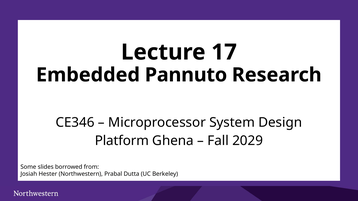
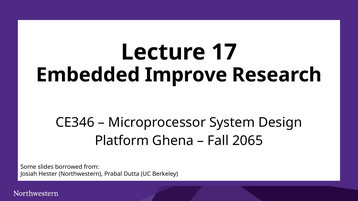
Pannuto: Pannuto -> Improve (186, 75)
2029: 2029 -> 2065 (248, 141)
